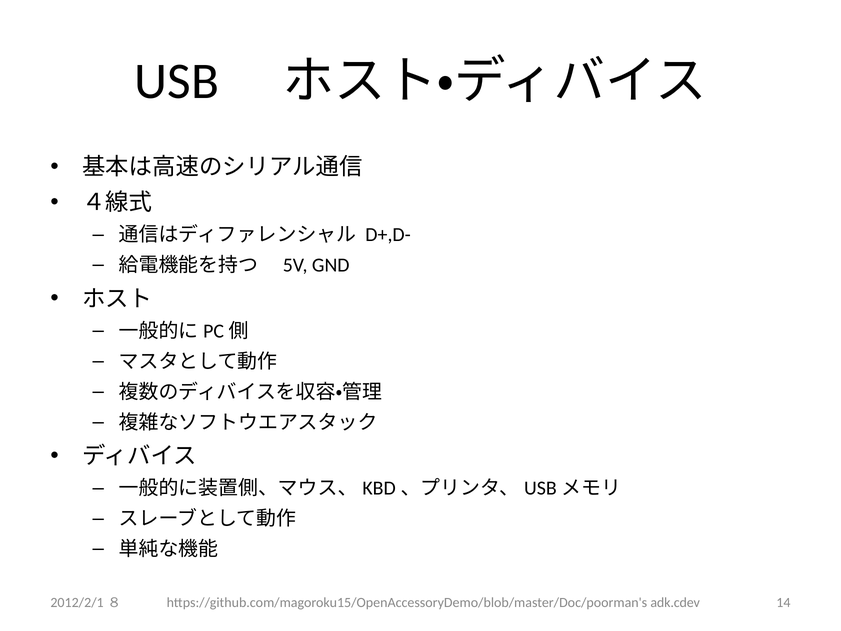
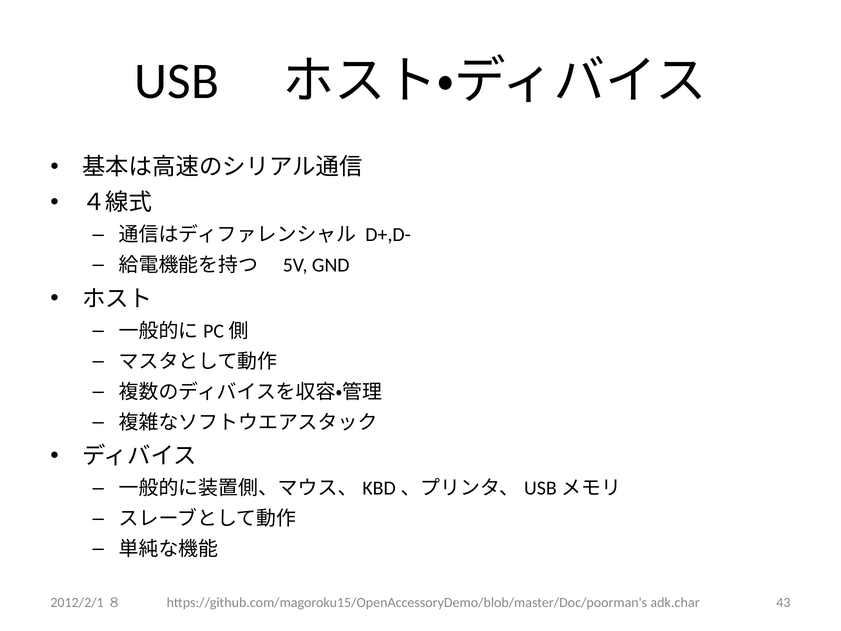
adk.cdev: adk.cdev -> adk.char (675, 602)
14: 14 -> 43 (783, 602)
